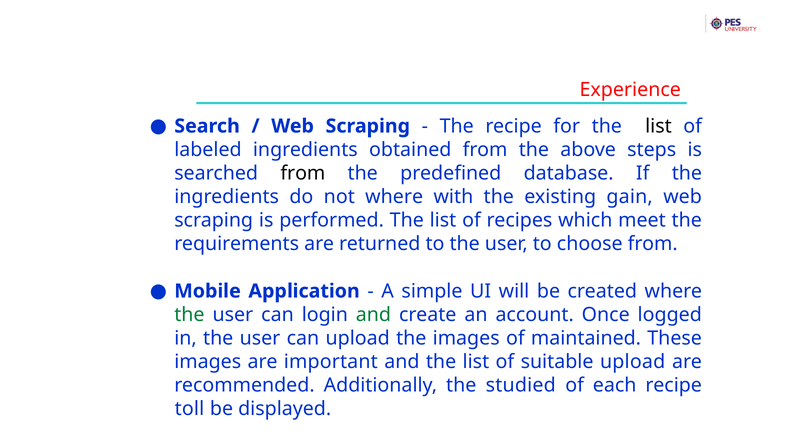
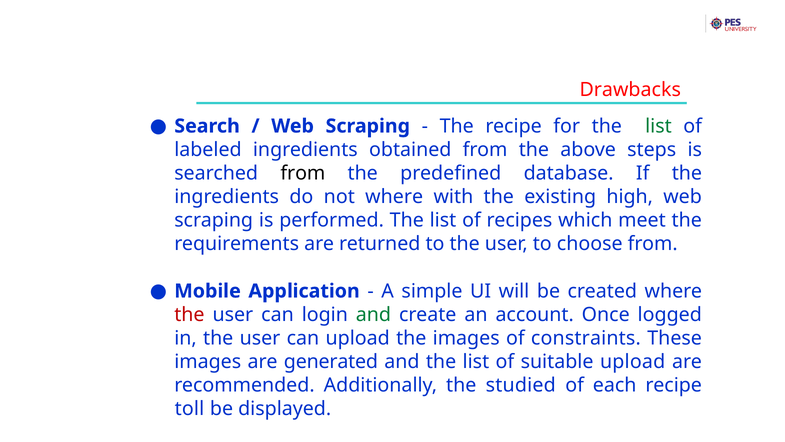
Experience: Experience -> Drawbacks (630, 90)
list colour: black -> green (658, 126)
gain: gain -> high (630, 197)
the colour: green -> red (189, 314)
maintained: maintained -> constraints (586, 338)
important: important -> generated (331, 361)
